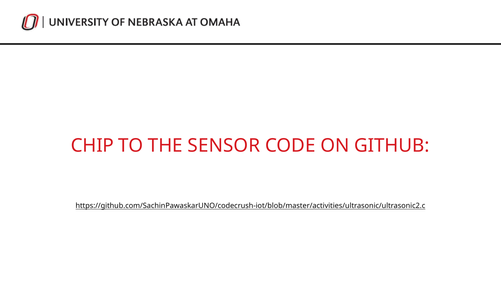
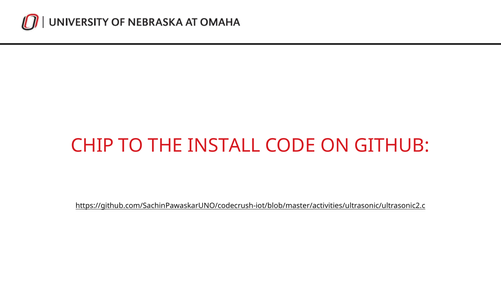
SENSOR: SENSOR -> INSTALL (224, 146)
